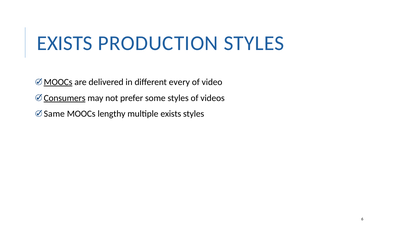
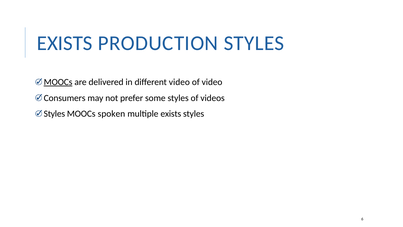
different every: every -> video (179, 82)
Consumers underline: present -> none (65, 98)
Same: Same -> Styles (54, 114)
lengthy: lengthy -> spoken (111, 114)
